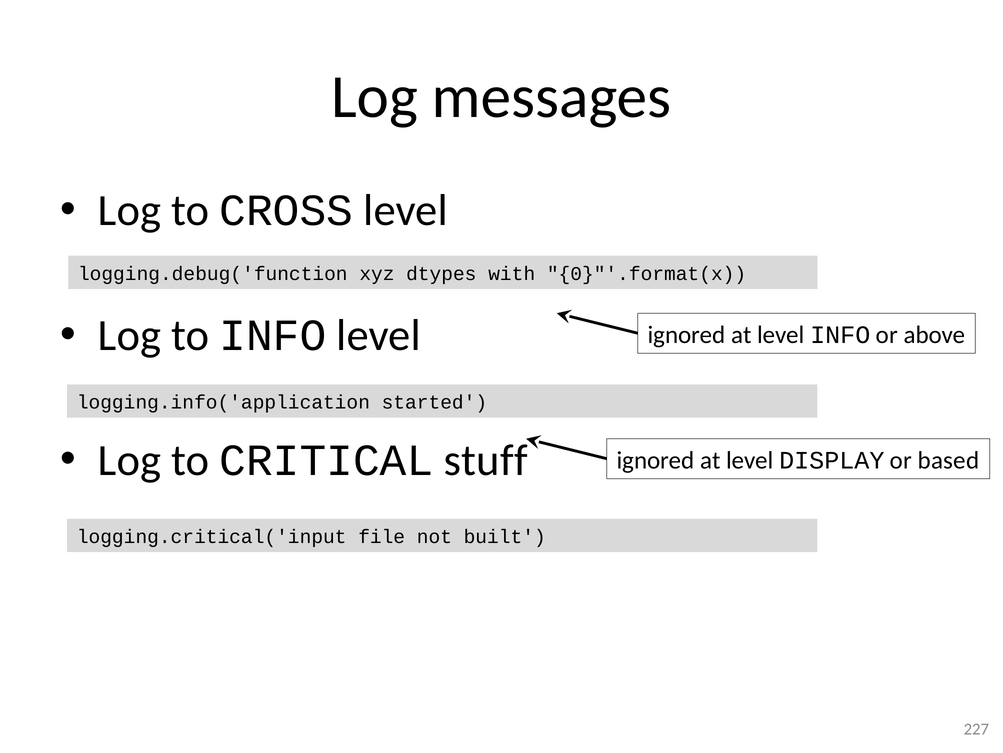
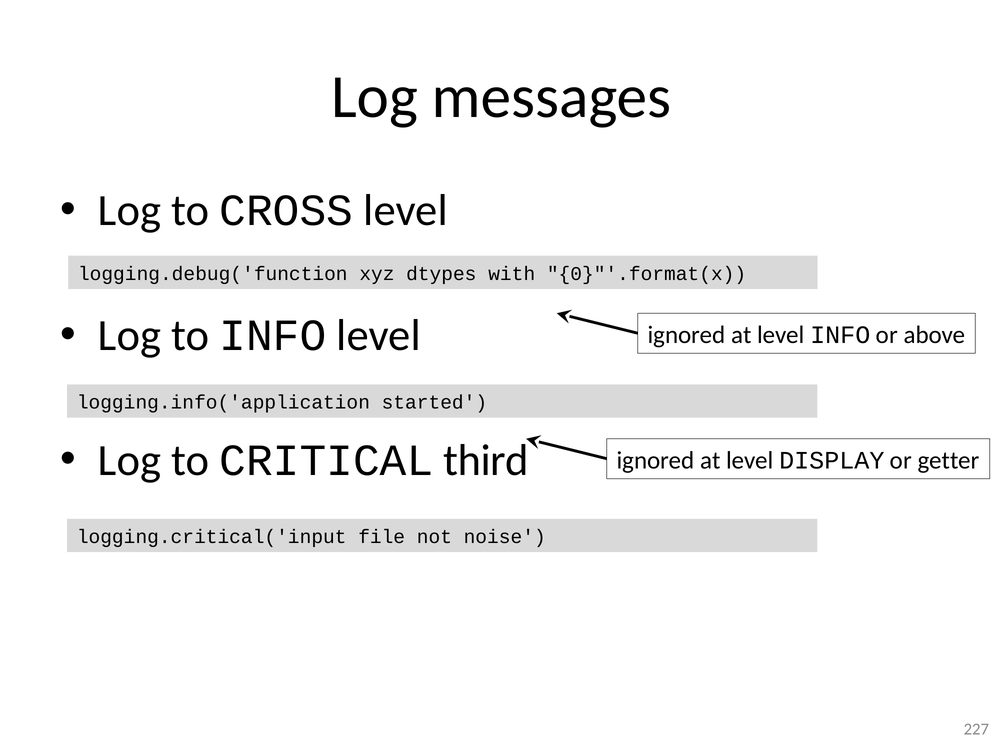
stuff: stuff -> third (486, 460)
based: based -> getter (949, 460)
built: built -> noise (505, 536)
